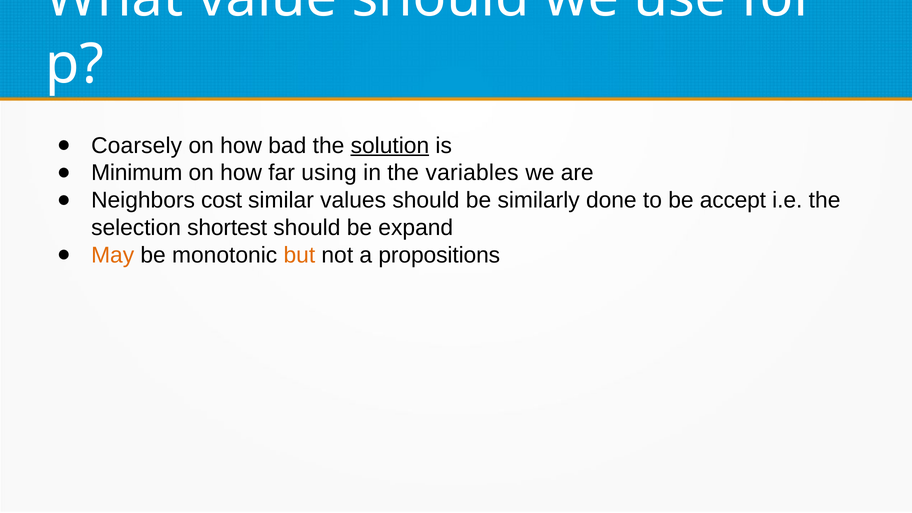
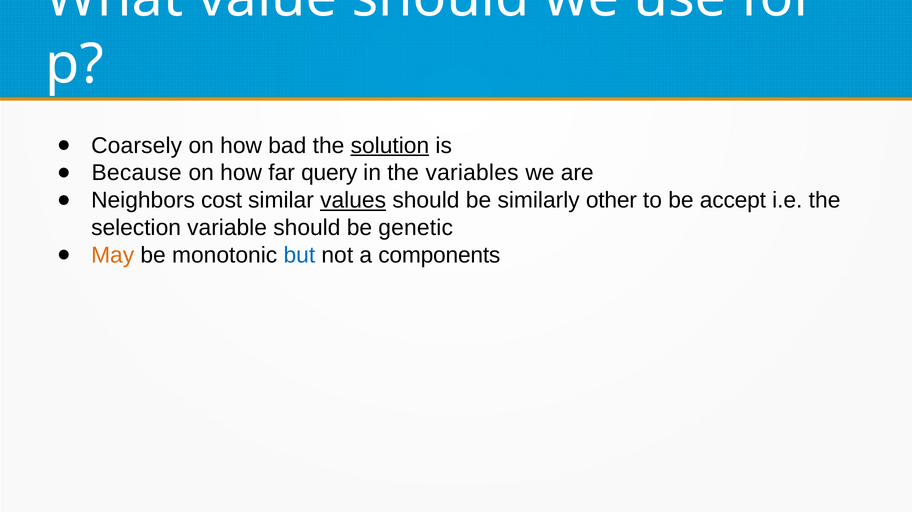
Minimum: Minimum -> Because (137, 173)
using: using -> query (329, 173)
values underline: none -> present (353, 200)
done: done -> other (611, 200)
shortest: shortest -> variable (227, 228)
expand: expand -> genetic (416, 228)
but colour: orange -> blue (299, 255)
propositions: propositions -> components (439, 255)
